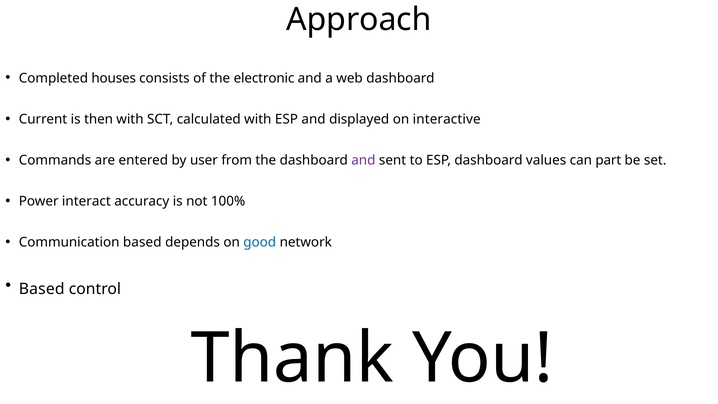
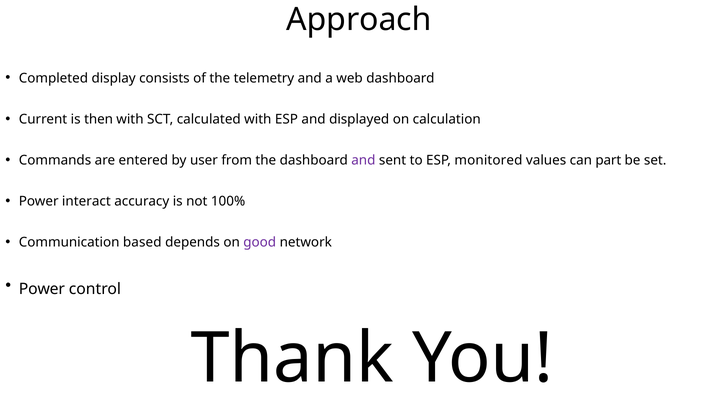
houses: houses -> display (114, 78)
electronic: electronic -> telemetry (264, 78)
interactive: interactive -> calculation (447, 119)
ESP dashboard: dashboard -> monitored (488, 160)
good colour: blue -> purple (260, 242)
Based: Based -> Power (42, 289)
